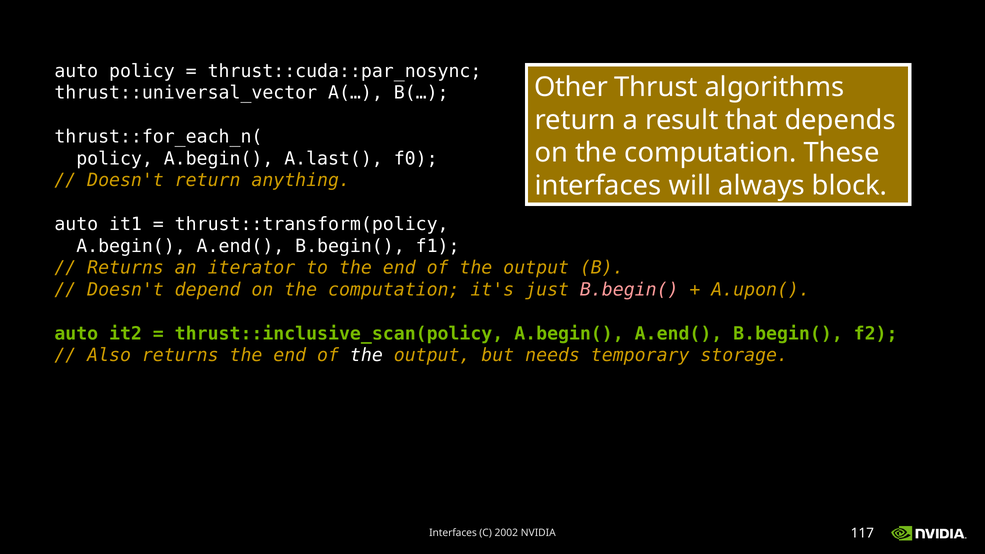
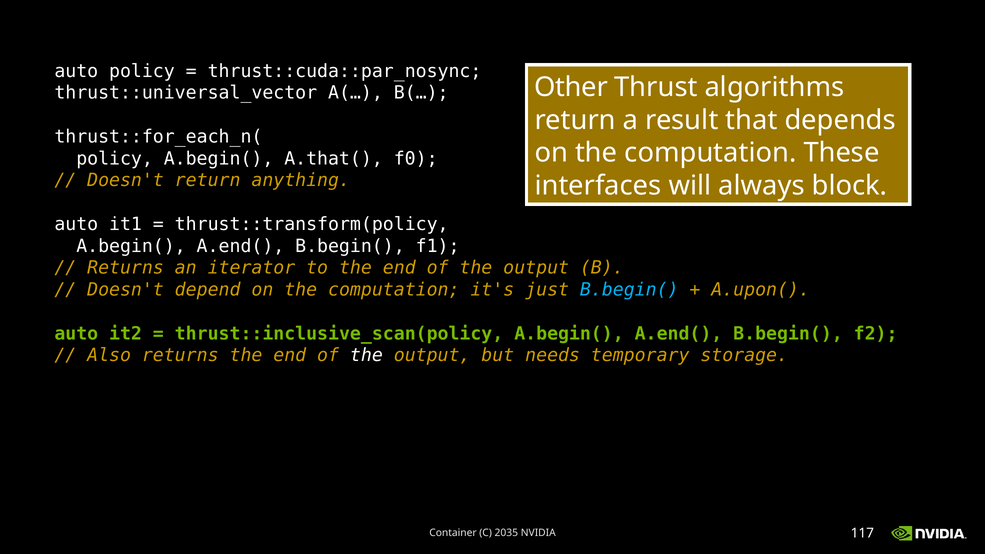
A.last(: A.last( -> A.that( (334, 159)
B.begin( colour: pink -> light blue (629, 290)
Interfaces: Interfaces -> Container (453, 533)
2002: 2002 -> 2035 (506, 533)
